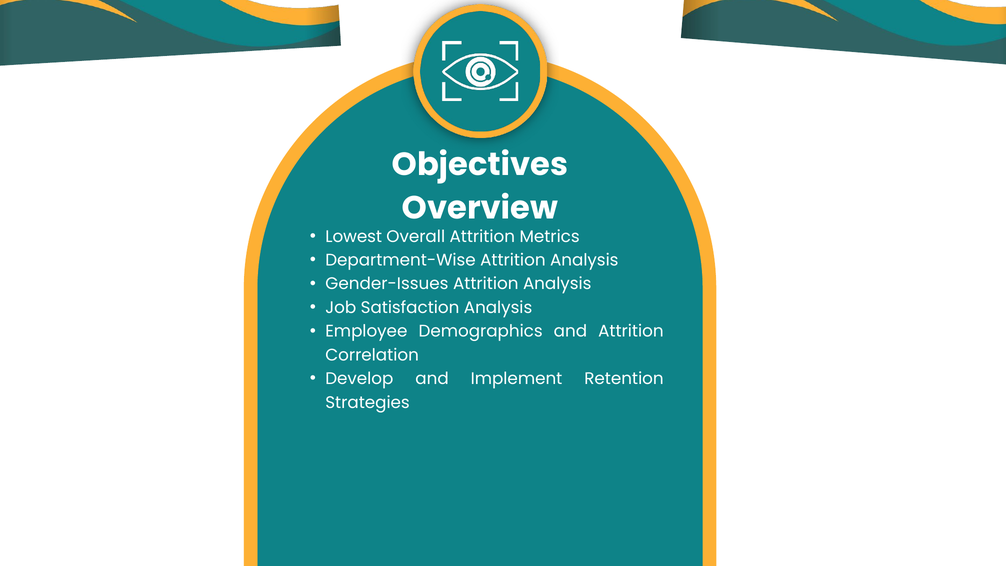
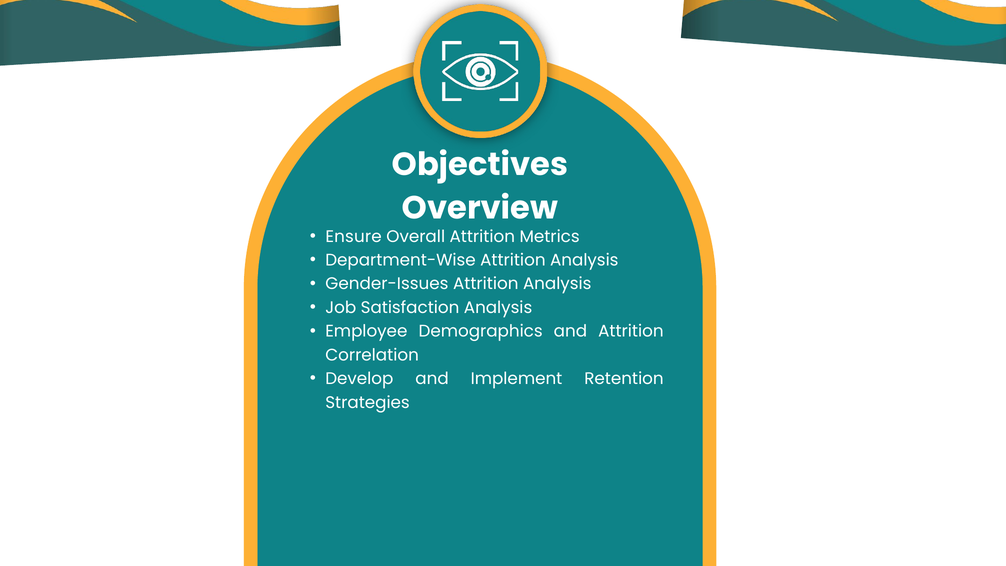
Lowest: Lowest -> Ensure (354, 236)
